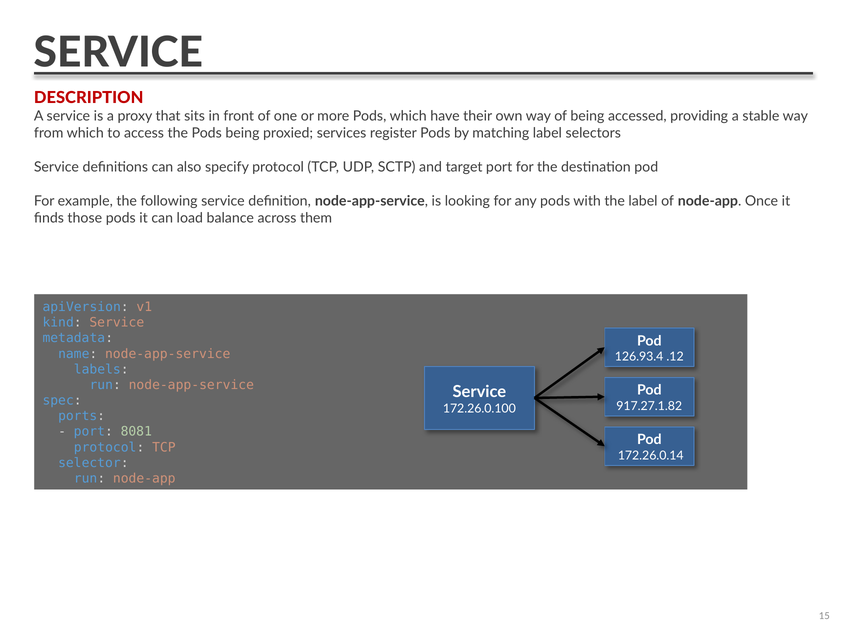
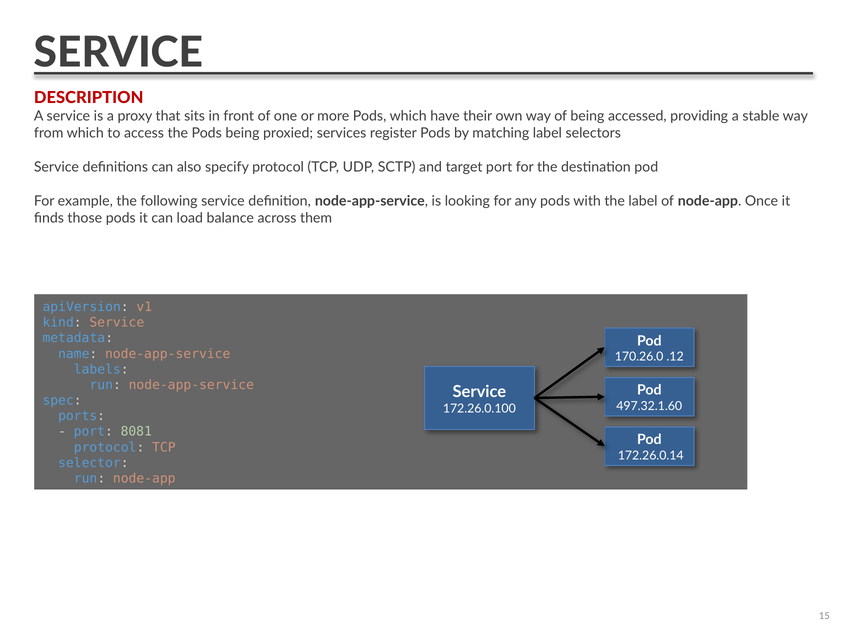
126.93.4: 126.93.4 -> 170.26.0 (639, 357)
917.27.1.82: 917.27.1.82 -> 497.32.1.60 (649, 406)
